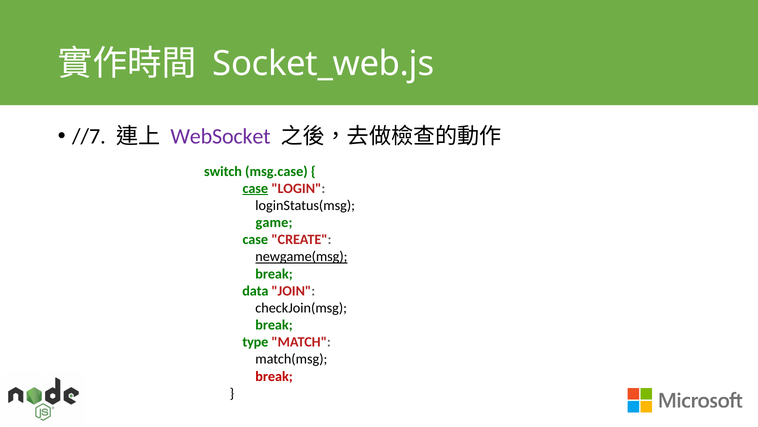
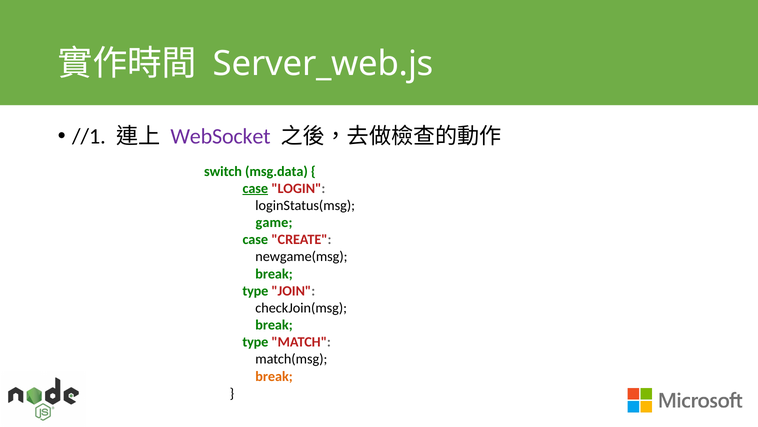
Socket_web.js: Socket_web.js -> Server_web.js (323, 64)
//7: //7 -> //1 (89, 136)
msg.case: msg.case -> msg.data (276, 171)
newgame(msg underline: present -> none (301, 256)
data: data -> type (255, 290)
break colour: red -> orange (274, 376)
